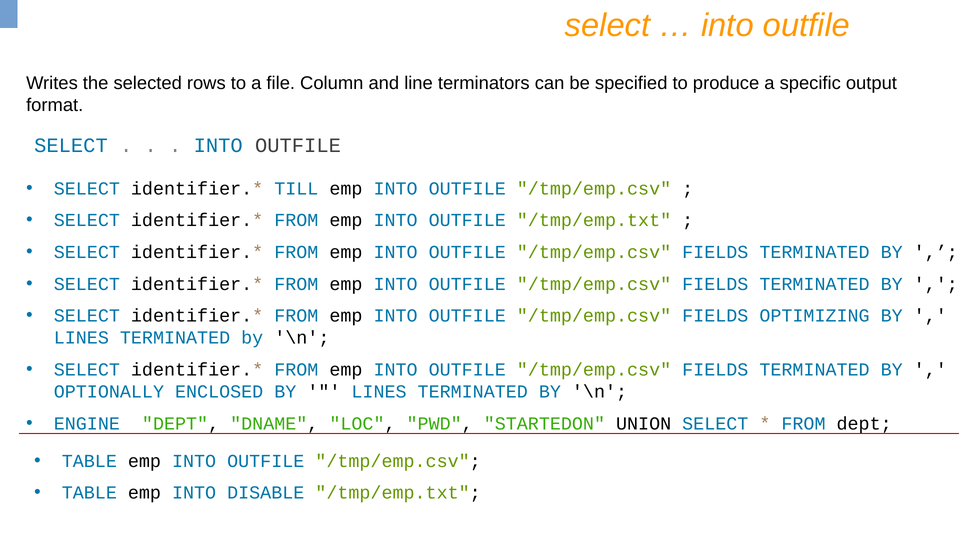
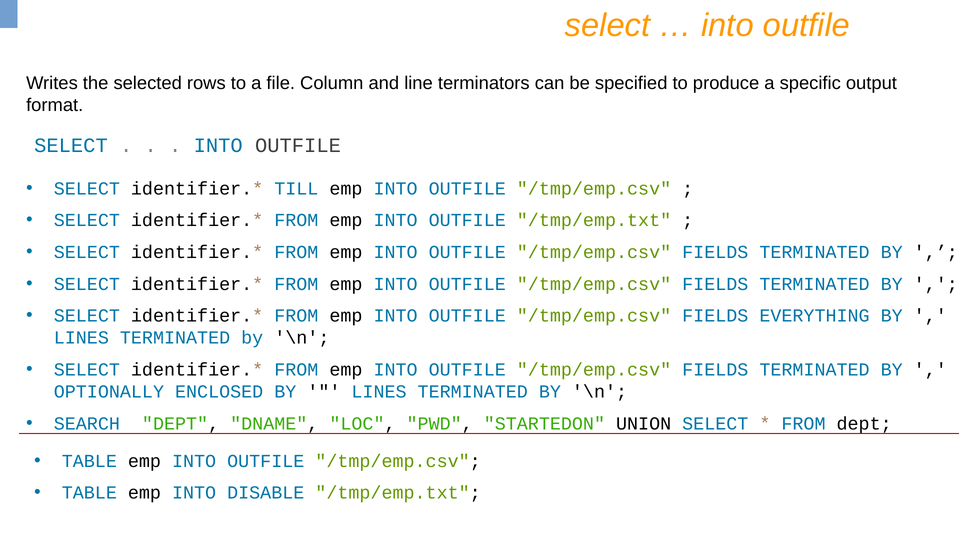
OPTIMIZING: OPTIMIZING -> EVERYTHING (815, 316)
ENGINE: ENGINE -> SEARCH (87, 424)
